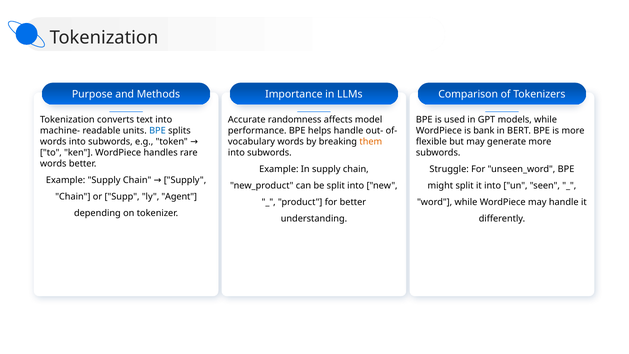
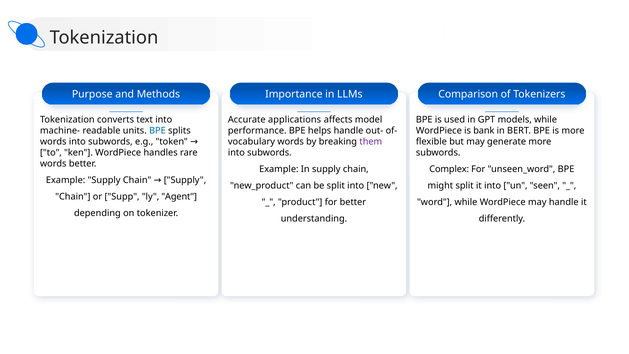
randomness: randomness -> applications (295, 120)
them colour: orange -> purple (371, 142)
Struggle: Struggle -> Complex (449, 169)
